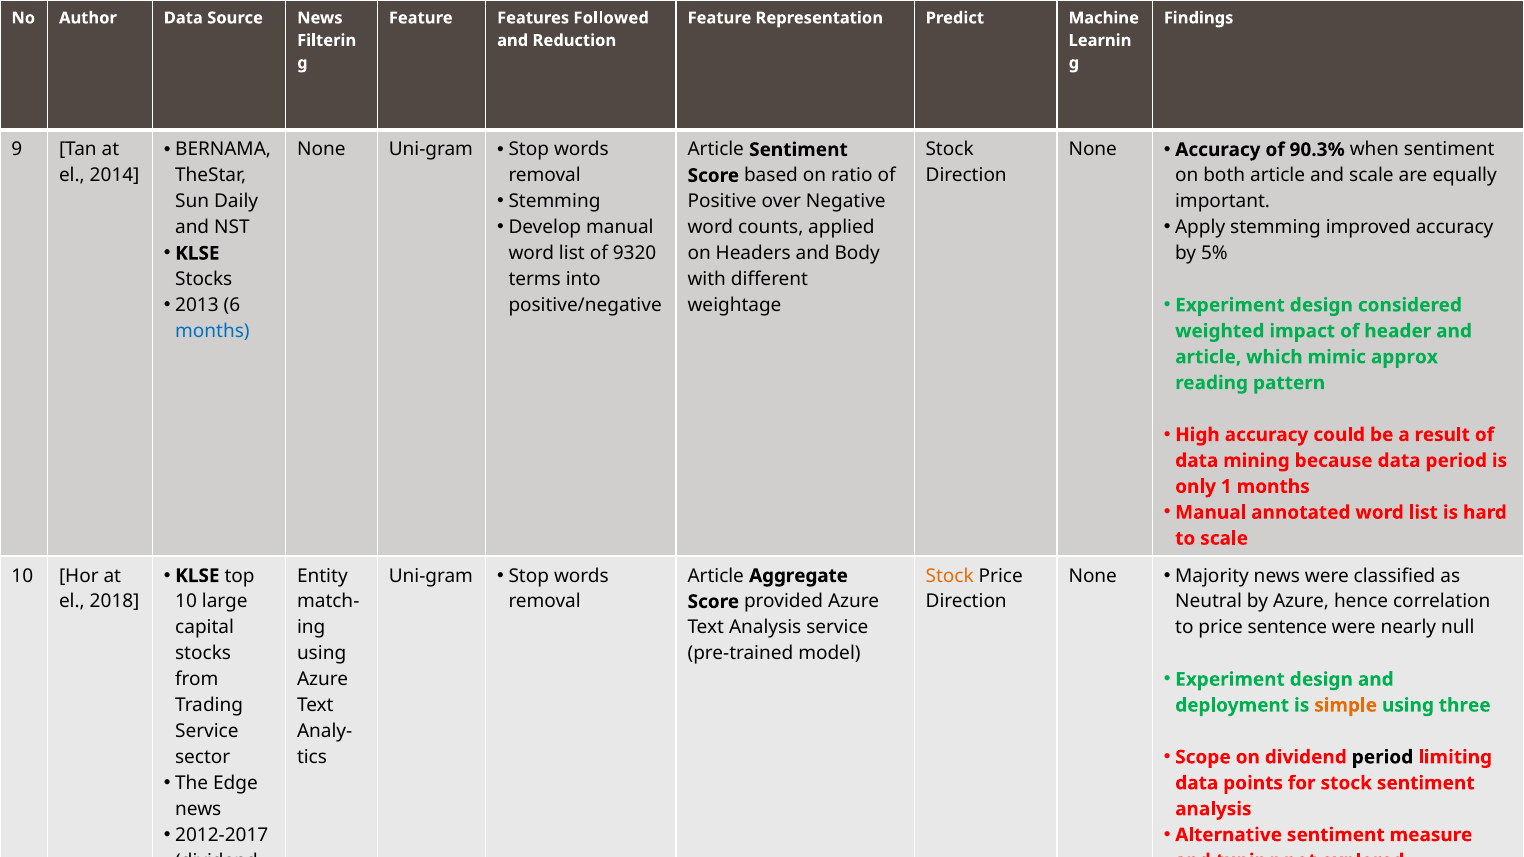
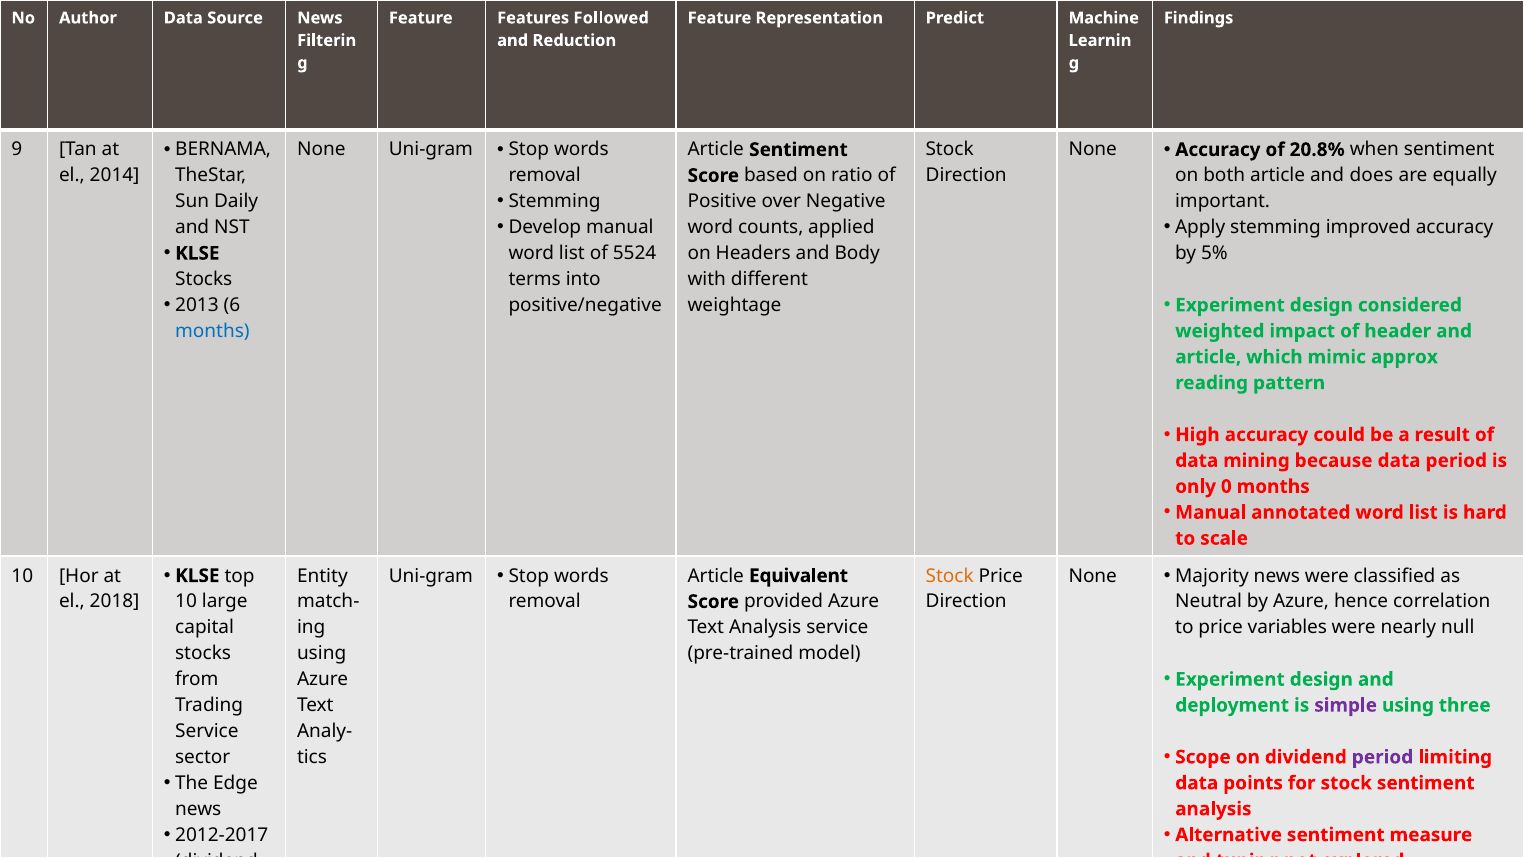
90.3%: 90.3% -> 20.8% (1317, 150)
and scale: scale -> does (1371, 176)
9320: 9320 -> 5524 (635, 253)
1: 1 -> 0 (1226, 487)
Aggregate: Aggregate -> Equivalent (799, 576)
sentence: sentence -> variables (1287, 628)
simple colour: orange -> purple (1346, 706)
period colour: black -> purple (1382, 757)
